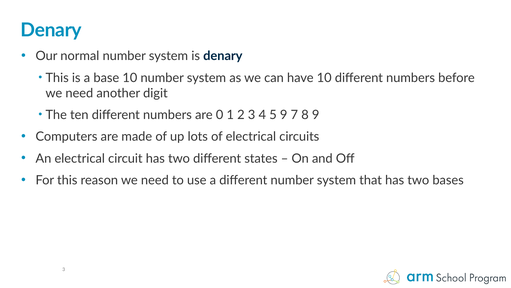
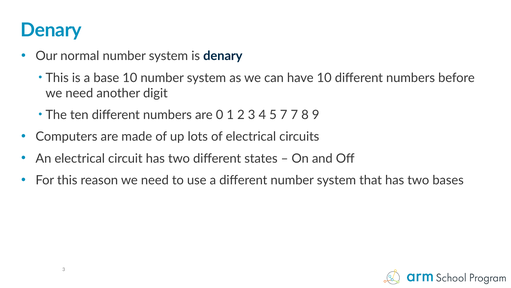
5 9: 9 -> 7 (284, 115)
